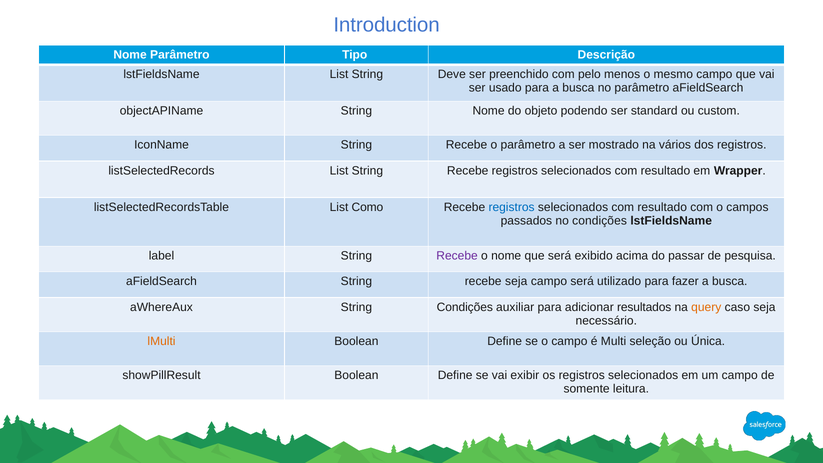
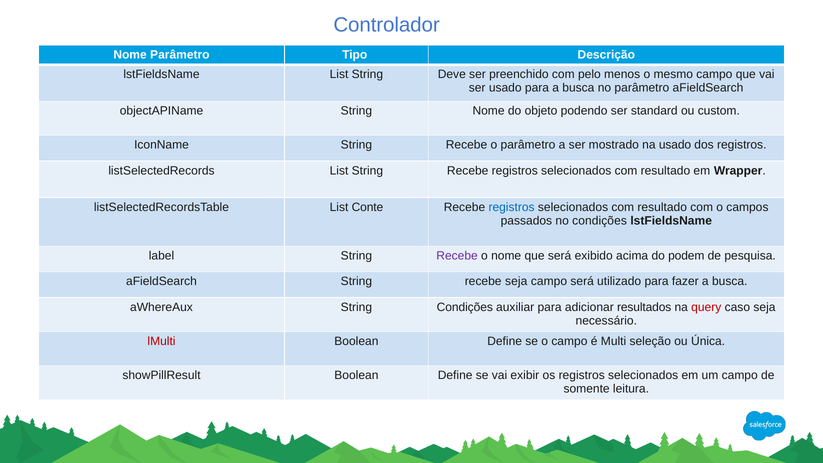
Introduction: Introduction -> Controlador (387, 25)
na vários: vários -> usado (675, 145)
Como: Como -> Conte (367, 207)
passar: passar -> podem (686, 256)
query colour: orange -> red (706, 307)
lMulti colour: orange -> red (162, 341)
